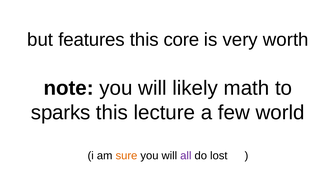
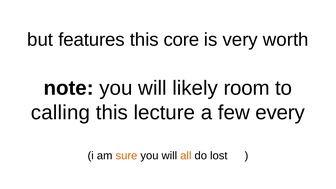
math: math -> room (247, 88)
sparks: sparks -> calling (61, 113)
world: world -> every (280, 113)
all colour: purple -> orange (186, 156)
